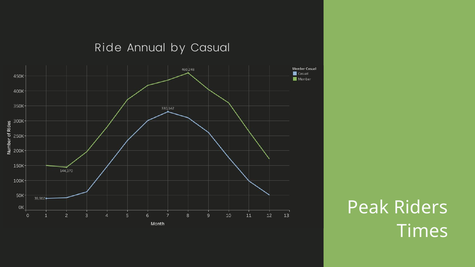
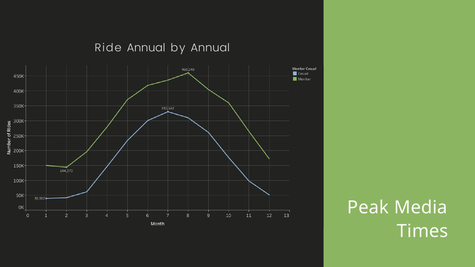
by Casual: Casual -> Annual (210, 48)
Riders: Riders -> Media (421, 208)
